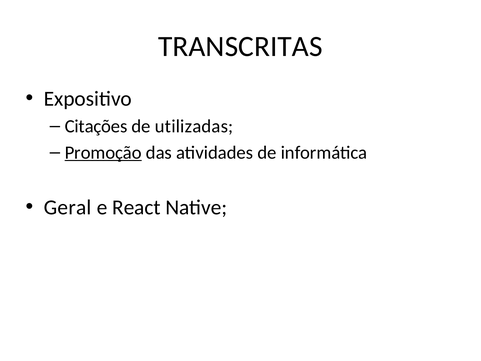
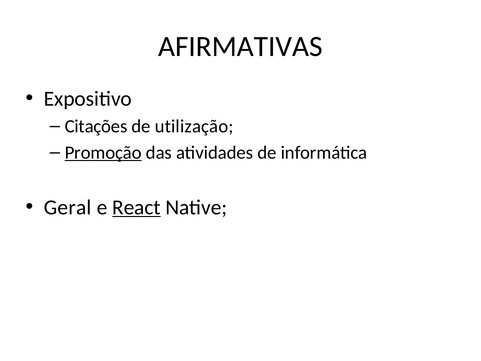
TRANSCRITAS: TRANSCRITAS -> AFIRMATIVAS (240, 47)
utilizadas: utilizadas -> utilização (194, 126)
React underline: none -> present (136, 207)
